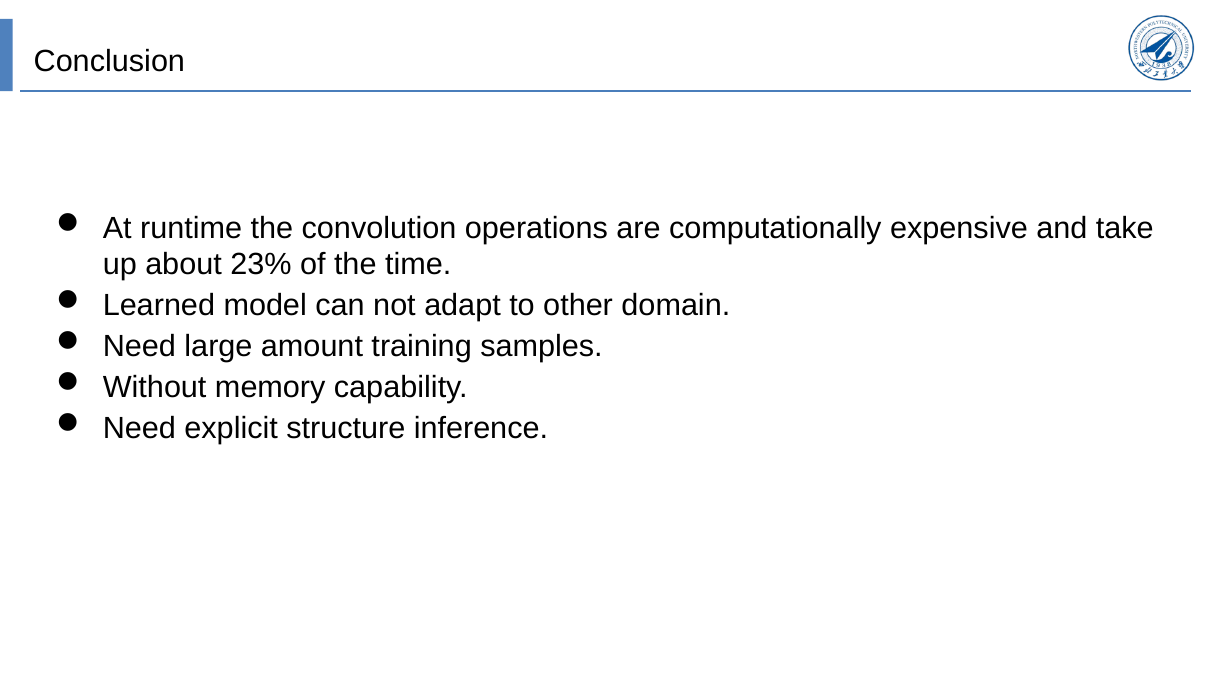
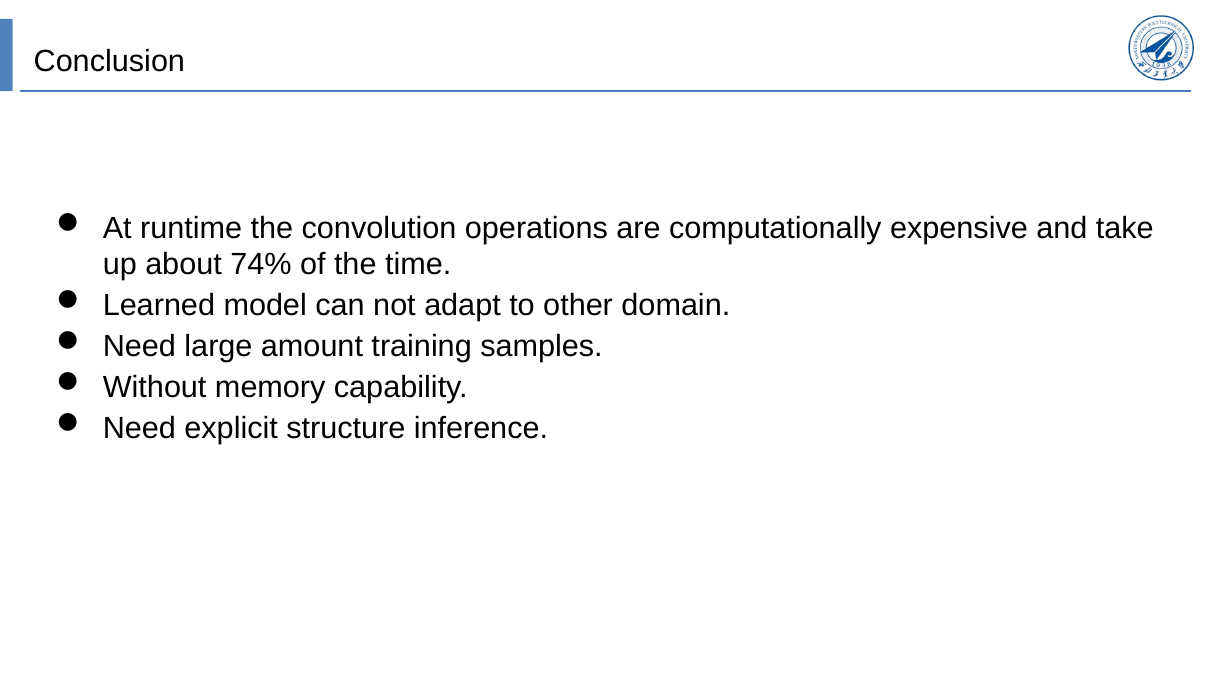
23%: 23% -> 74% (261, 265)
